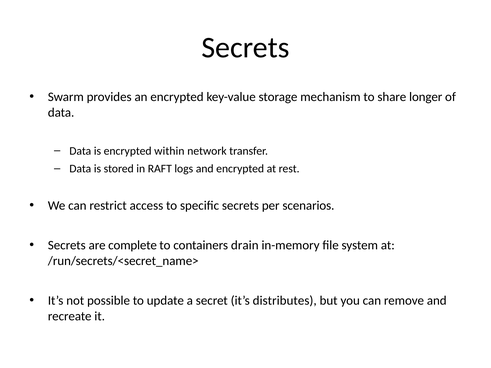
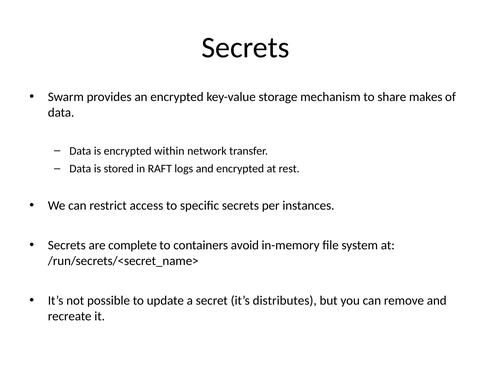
longer: longer -> makes (426, 97)
scenarios: scenarios -> instances (308, 206)
drain: drain -> avoid (245, 245)
